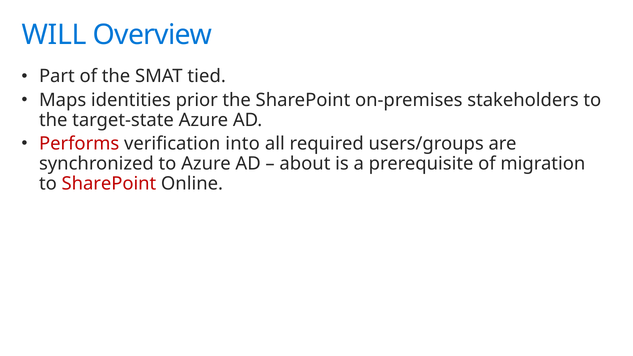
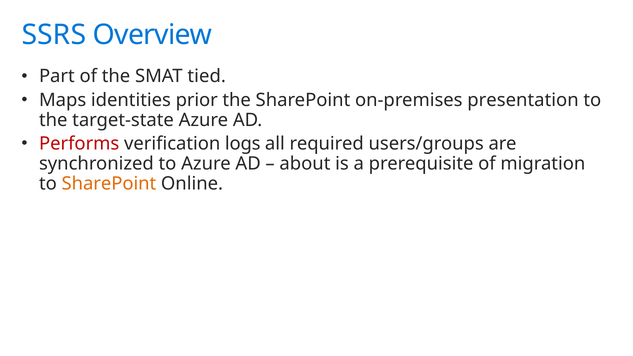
WILL: WILL -> SSRS (54, 35)
stakeholders: stakeholders -> presentation (523, 100)
into: into -> logs (243, 144)
SharePoint colour: red -> orange (109, 183)
